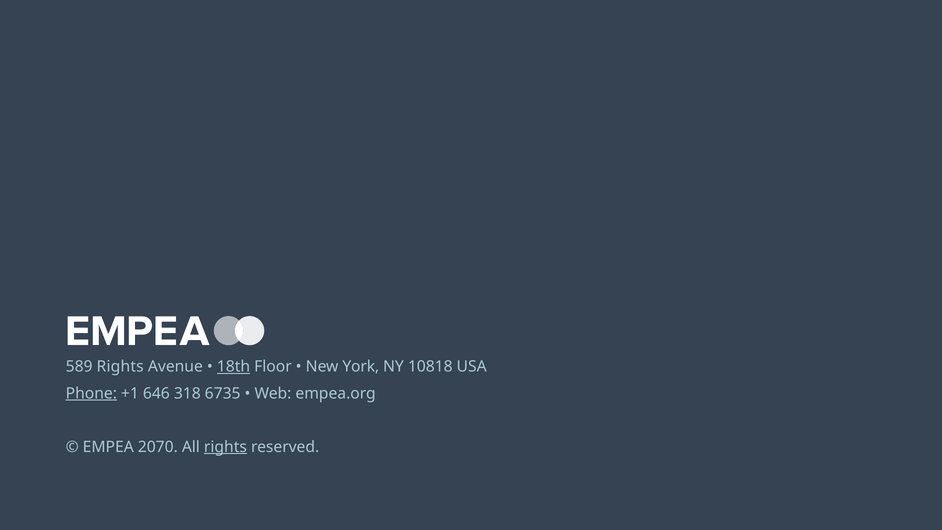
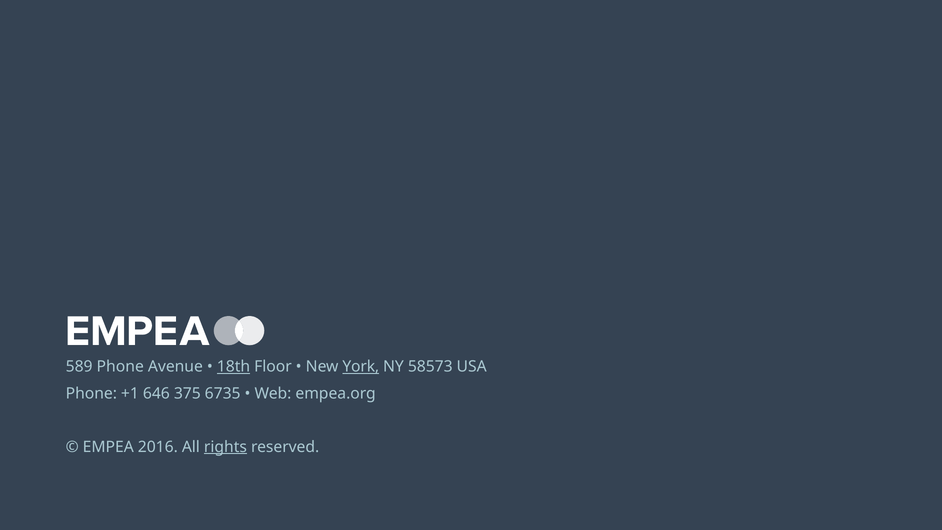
589 Rights: Rights -> Phone (120, 367)
York underline: none -> present (361, 367)
10818: 10818 -> 58573 (430, 367)
Phone underline: present -> none (91, 393)
318: 318 -> 375 (187, 393)
2070: 2070 -> 2016 (158, 447)
